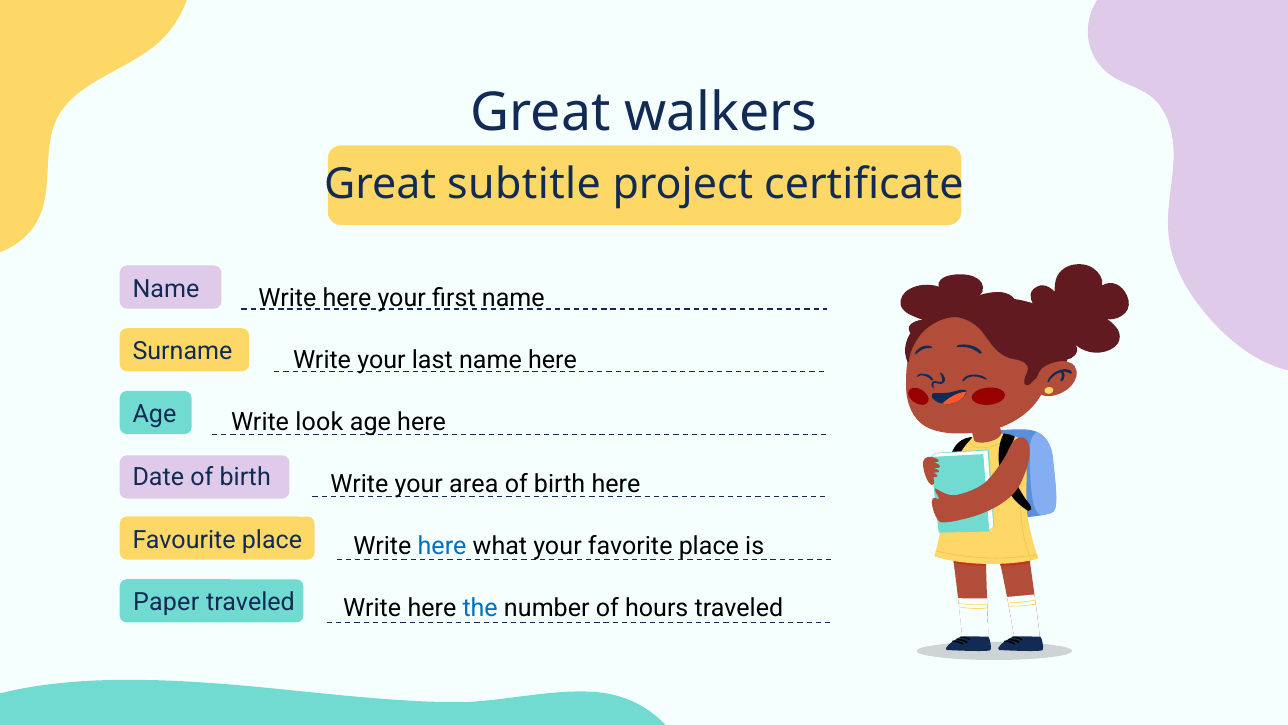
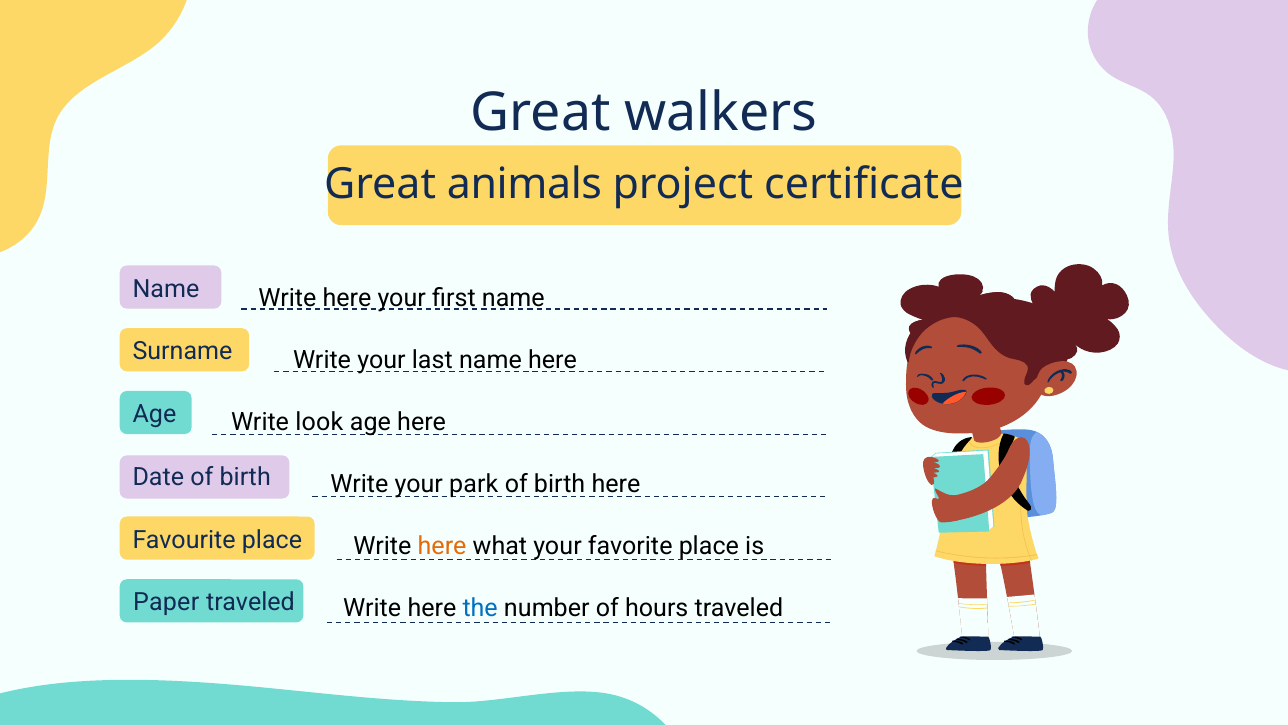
subtitle: subtitle -> animals (524, 184)
area: area -> park (474, 484)
here colour: blue -> orange (442, 546)
